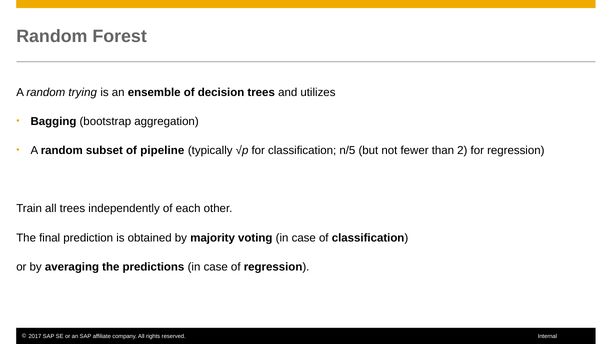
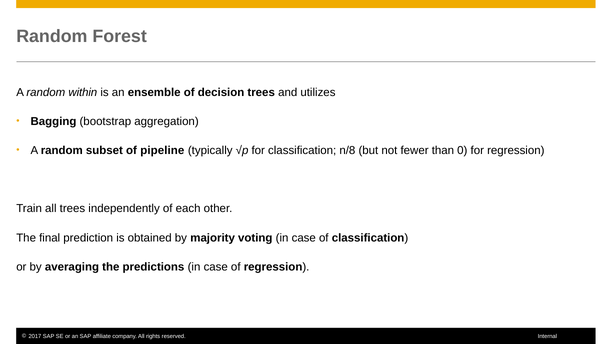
trying: trying -> within (83, 93)
n/5: n/5 -> n/8 (347, 151)
2: 2 -> 0 (462, 151)
